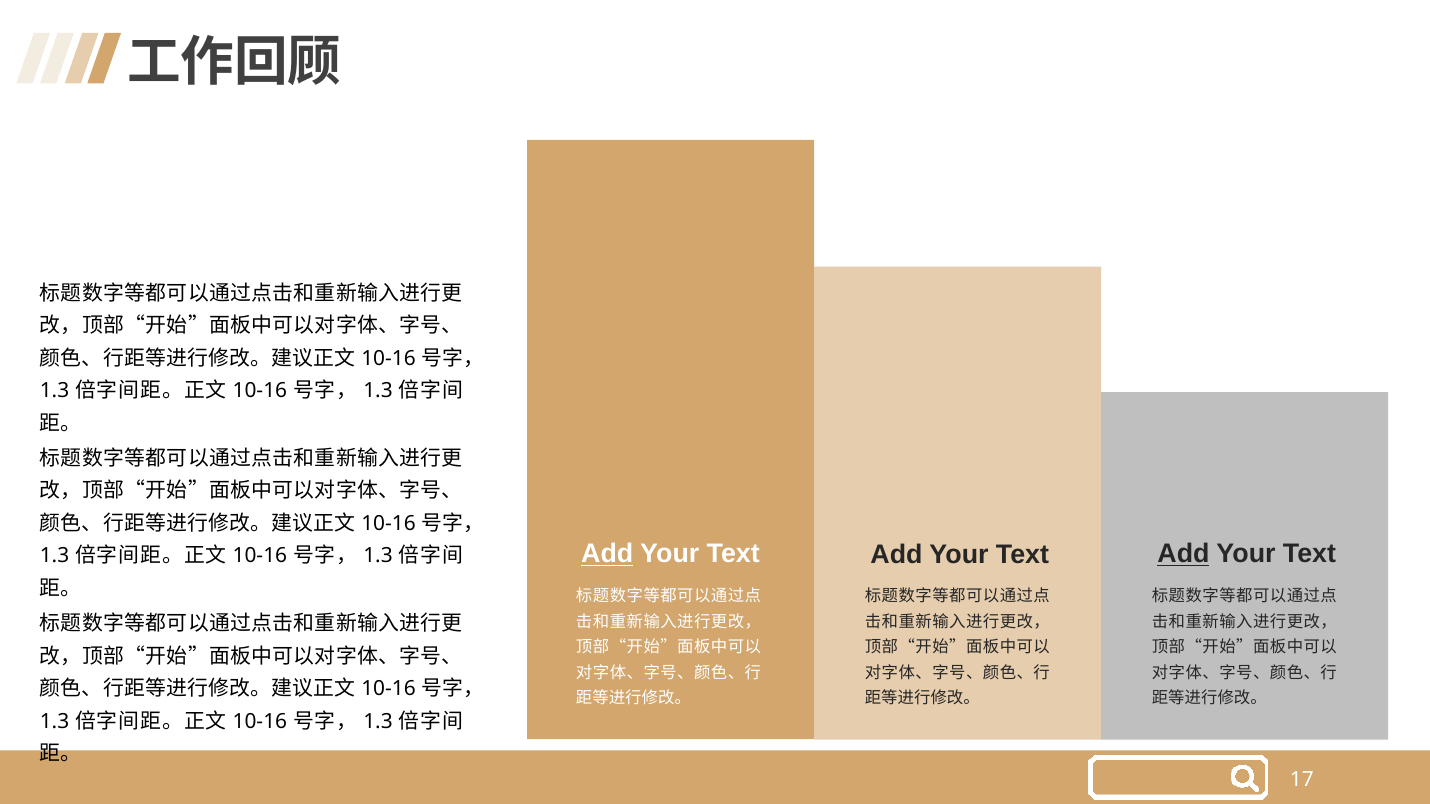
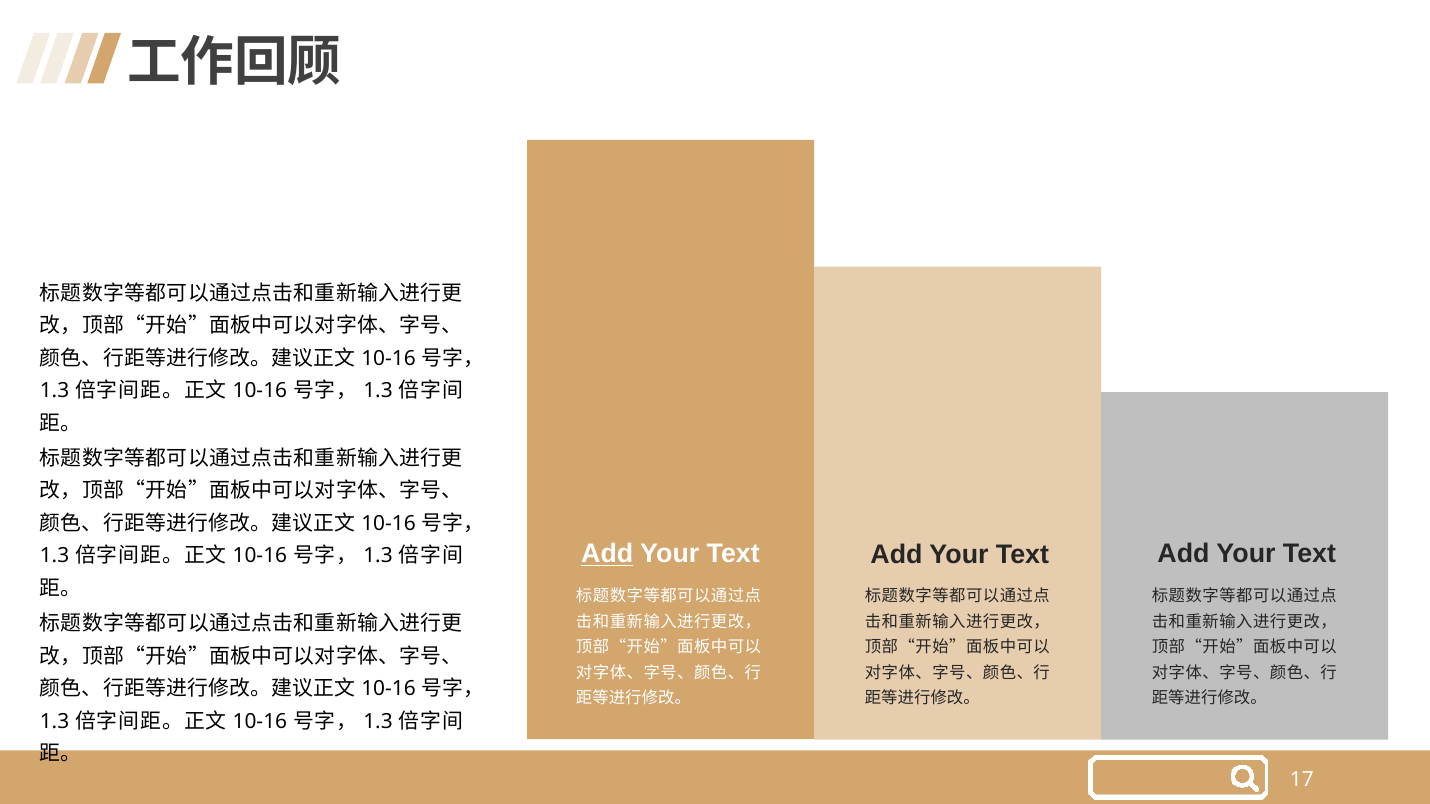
Add underline: present -> none (1183, 554)
